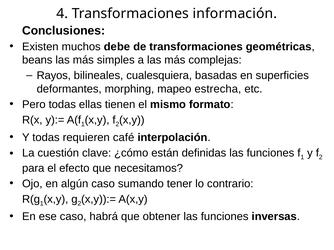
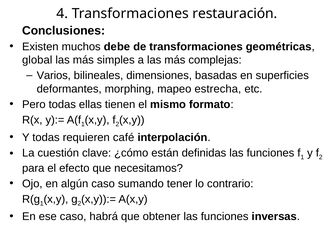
información: información -> restauración (235, 14)
beans: beans -> global (37, 60)
Rayos: Rayos -> Varios (54, 76)
cualesquiera: cualesquiera -> dimensiones (159, 76)
